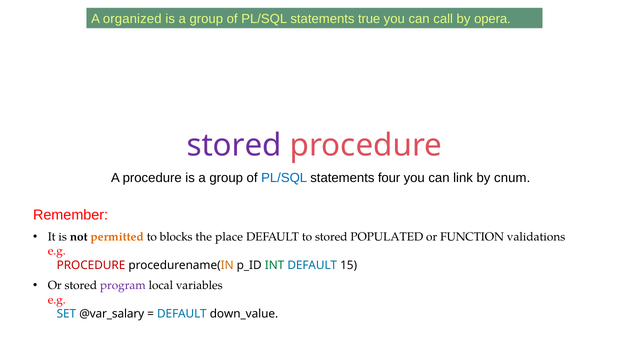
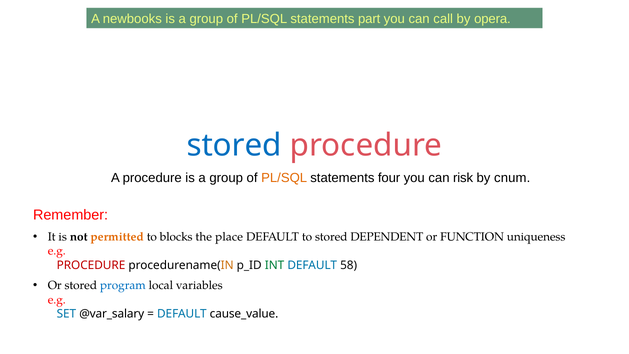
organized: organized -> newbooks (132, 19)
true: true -> part (369, 19)
stored colour: purple -> blue (234, 145)
PL/SQL colour: blue -> orange (284, 178)
link: link -> risk (463, 178)
POPULATED: POPULATED -> DEPENDENT (387, 237)
validations: validations -> uniqueness (536, 237)
15: 15 -> 58 (349, 265)
program colour: purple -> blue (123, 285)
down_value: down_value -> cause_value (244, 314)
